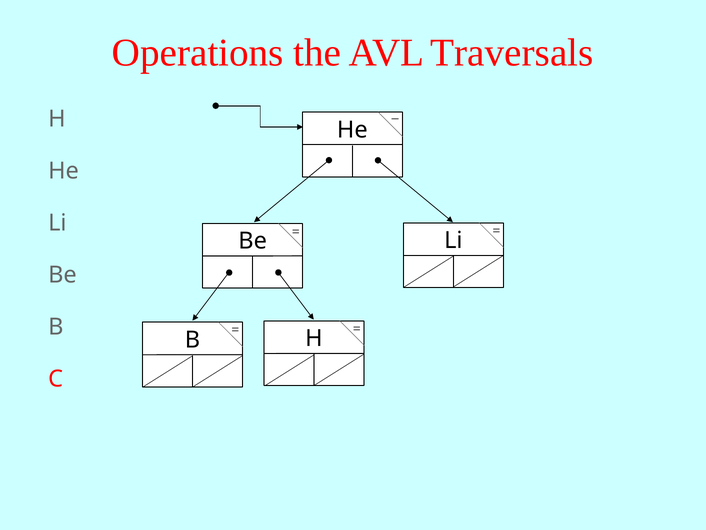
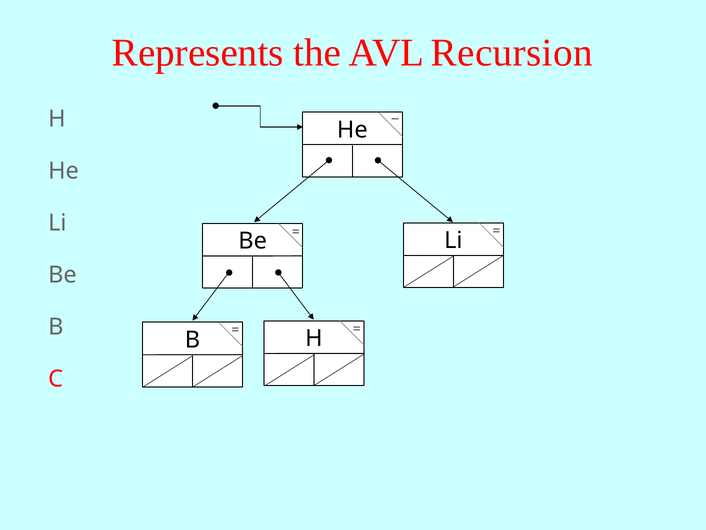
Operations: Operations -> Represents (198, 53)
Traversals: Traversals -> Recursion (512, 53)
